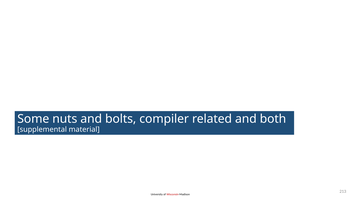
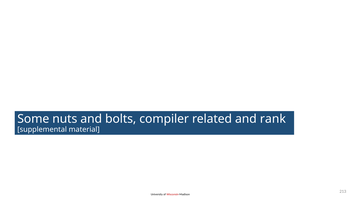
both: both -> rank (273, 119)
